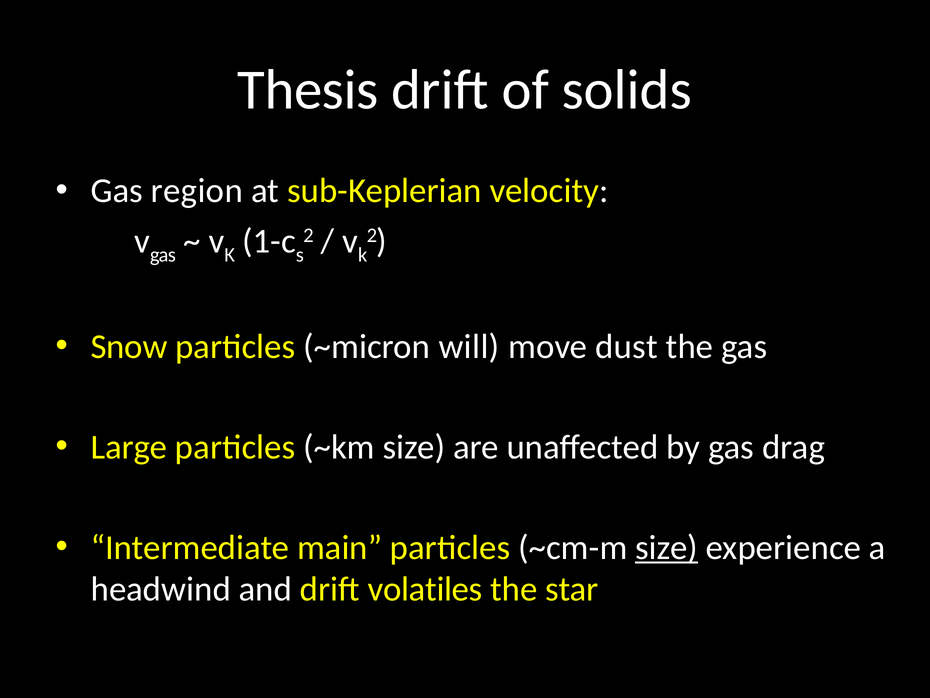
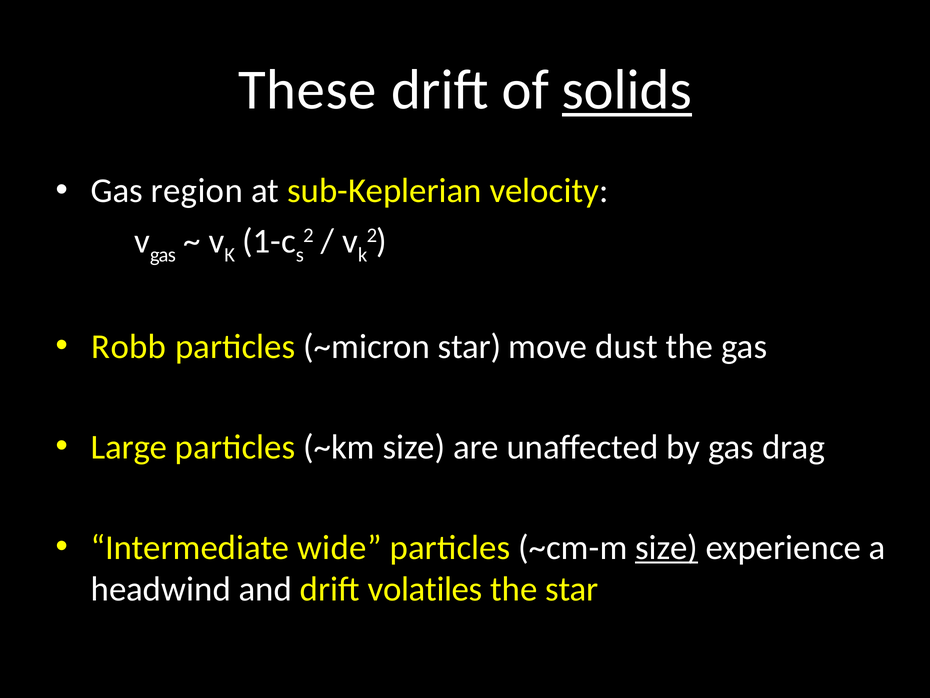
Thesis: Thesis -> These (307, 90)
solids underline: none -> present (627, 90)
Snow: Snow -> Robb (129, 346)
~micron will: will -> star (469, 346)
main: main -> wide (339, 547)
